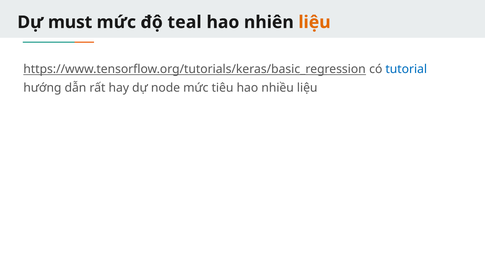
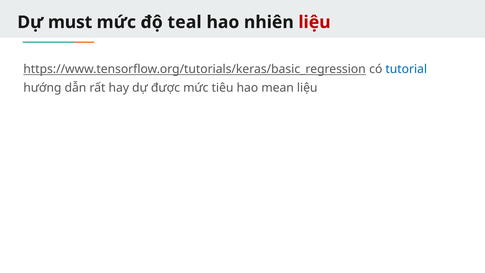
liệu colour: orange -> red (314, 22)
node: node -> được (165, 88)
nhiều: nhiều -> mean (278, 88)
